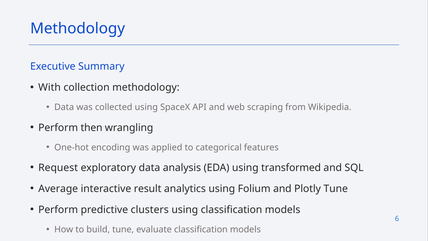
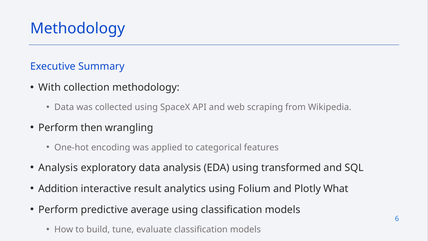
Request: Request -> Analysis (58, 168)
Average: Average -> Addition (58, 189)
Plotly Tune: Tune -> What (336, 189)
clusters: clusters -> average (150, 210)
